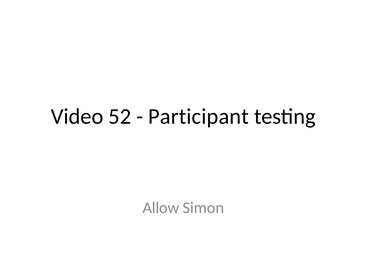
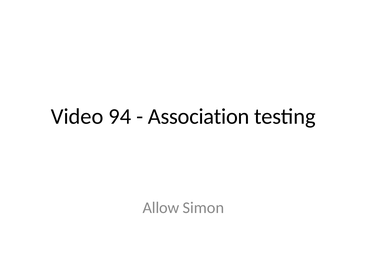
52: 52 -> 94 (120, 117)
Participant: Participant -> Association (199, 117)
